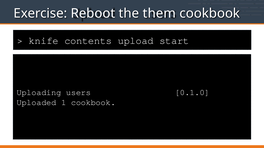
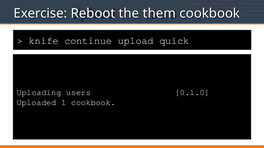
contents: contents -> continue (88, 41)
start: start -> quick (174, 41)
